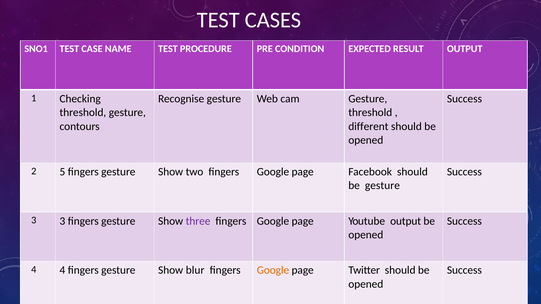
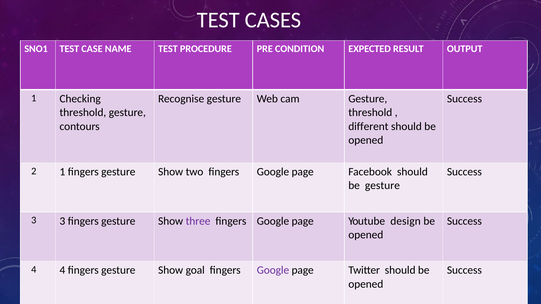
2 5: 5 -> 1 (62, 172)
Youtube output: output -> design (406, 221)
blur: blur -> goal (195, 270)
Google colour: orange -> purple (273, 270)
